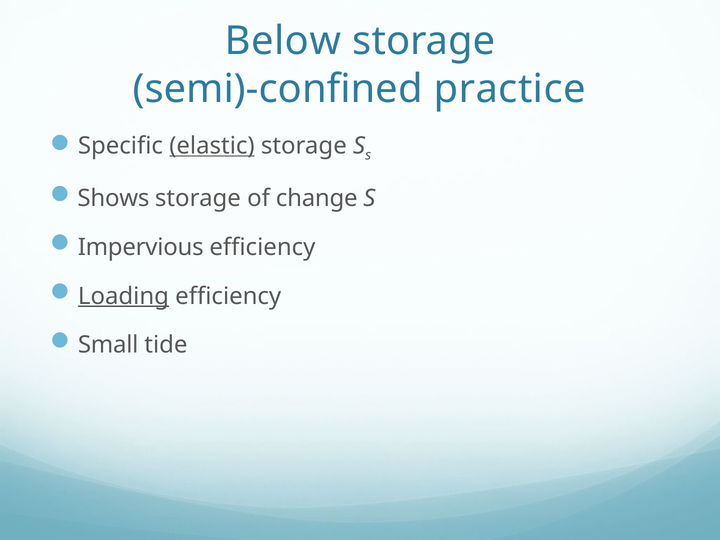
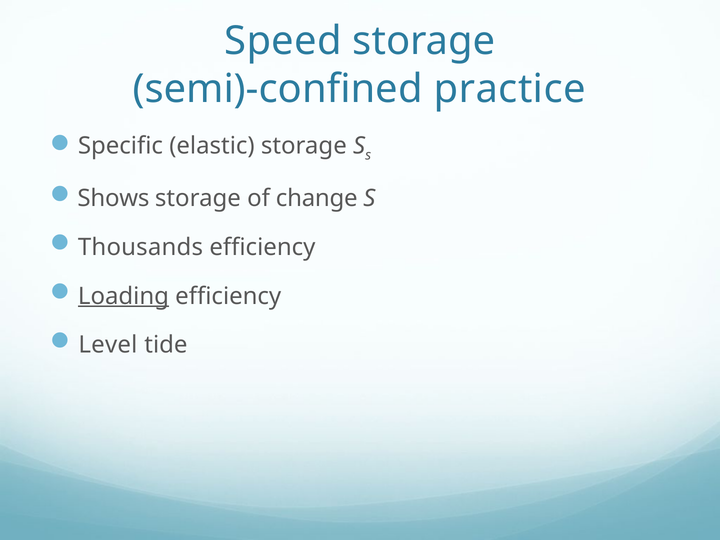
Below: Below -> Speed (283, 41)
elastic underline: present -> none (212, 146)
Impervious: Impervious -> Thousands (141, 247)
Small: Small -> Level (108, 345)
